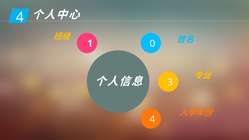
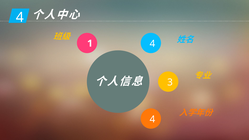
1 0: 0 -> 4 (152, 44)
